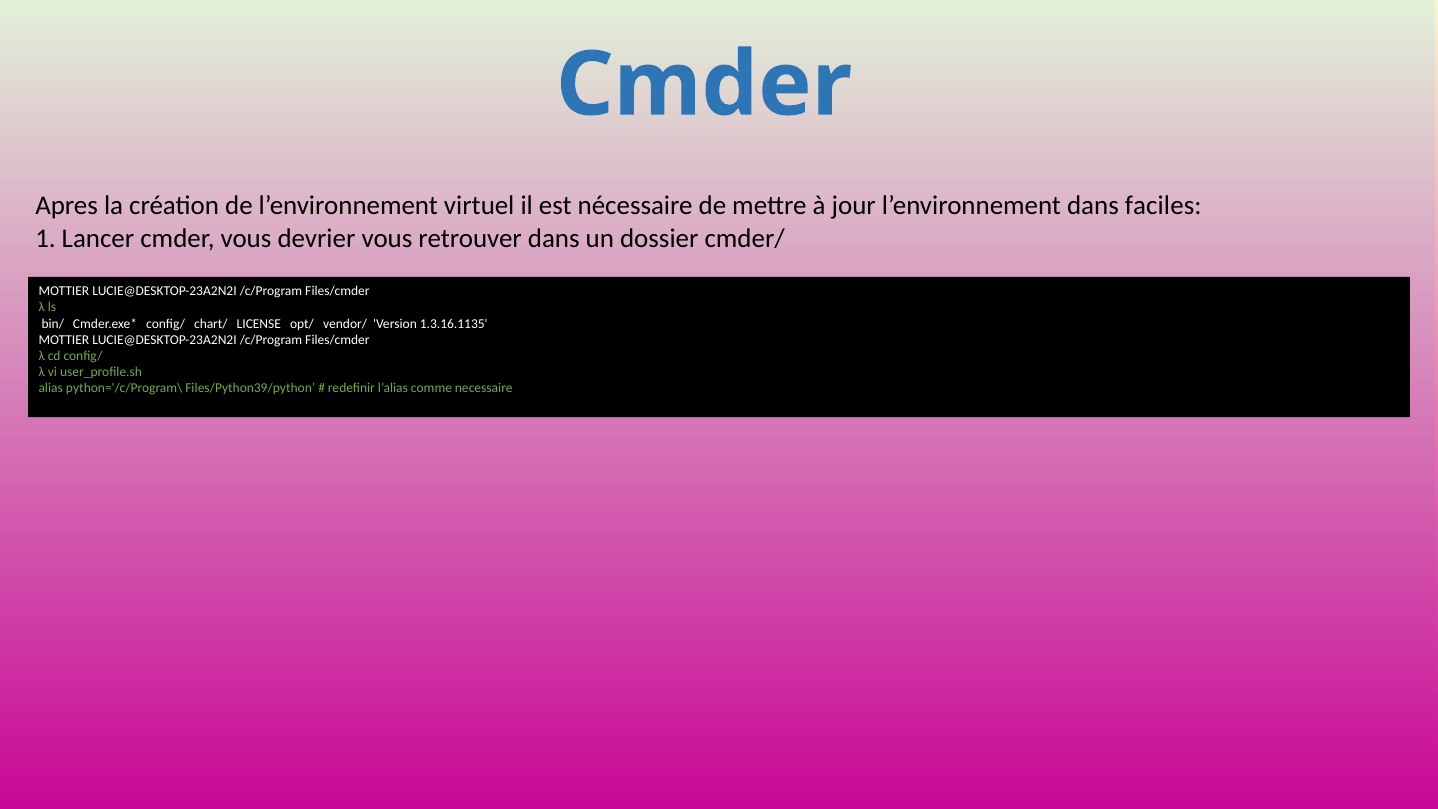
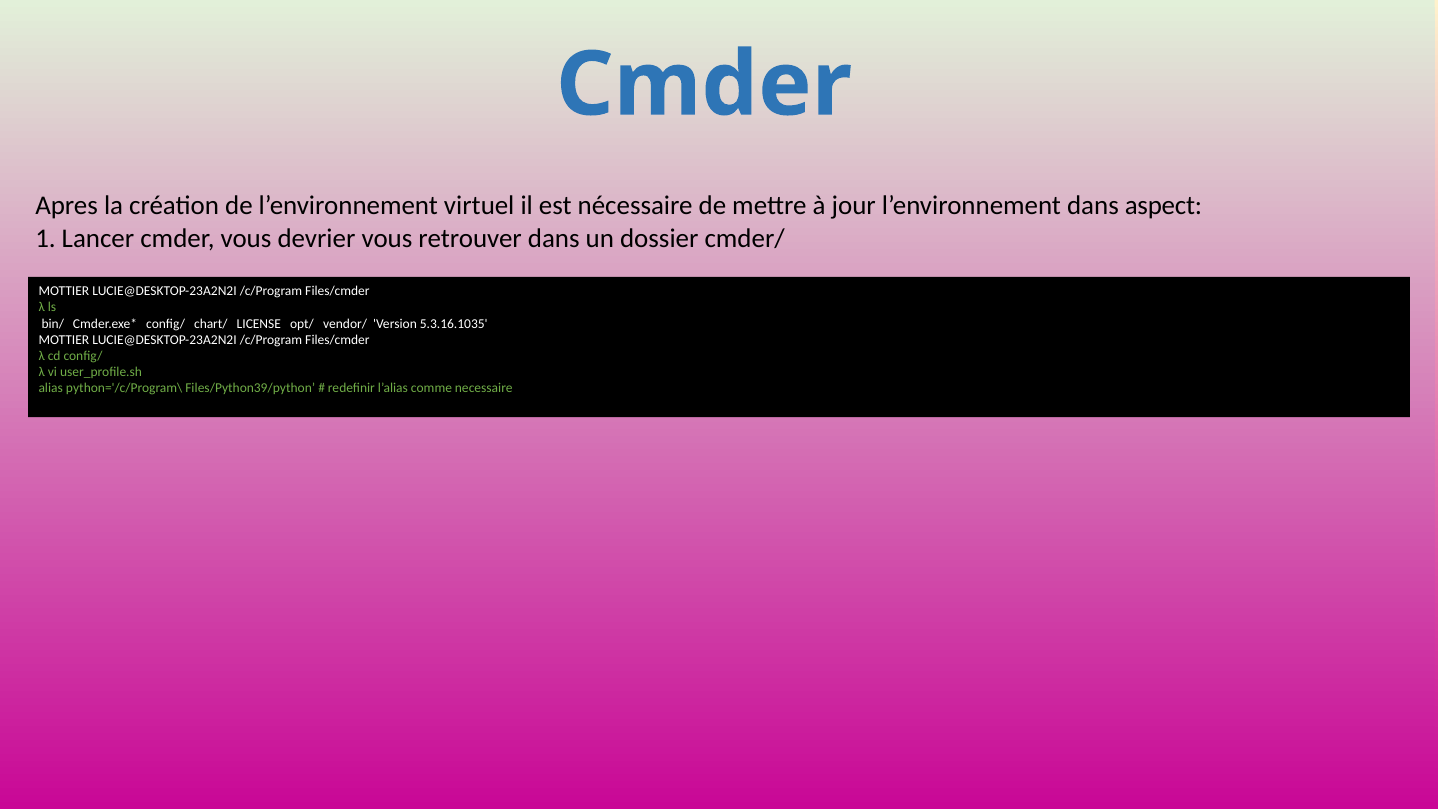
faciles: faciles -> aspect (1163, 206)
1.3.16.1135: 1.3.16.1135 -> 5.3.16.1035 (454, 324)
